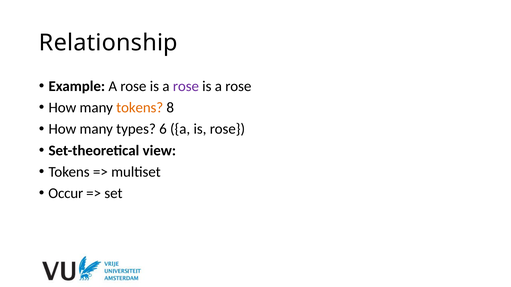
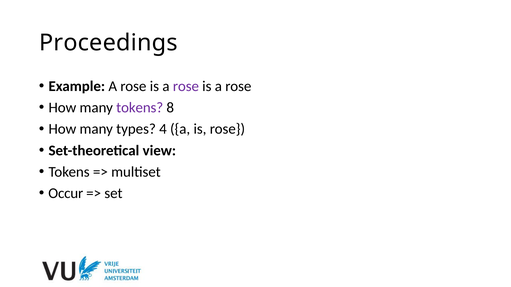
Relationship: Relationship -> Proceedings (108, 43)
tokens colour: orange -> purple (140, 108)
6: 6 -> 4 (163, 129)
